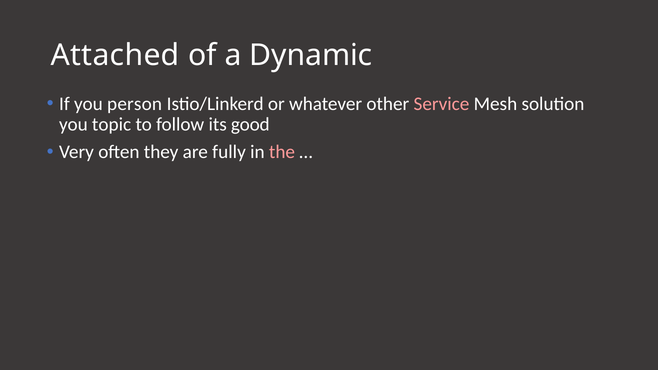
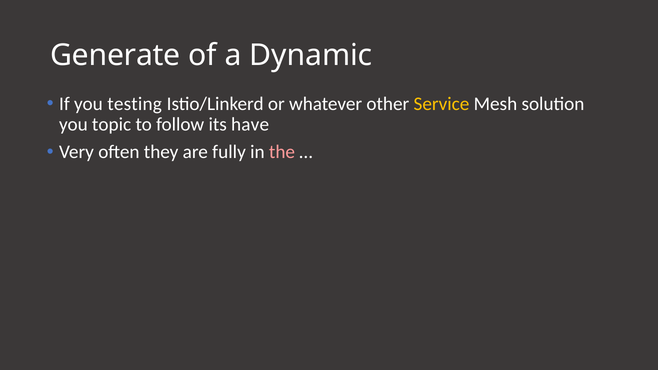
Attached: Attached -> Generate (115, 55)
person: person -> testing (135, 104)
Service colour: pink -> yellow (441, 104)
good: good -> have (250, 125)
